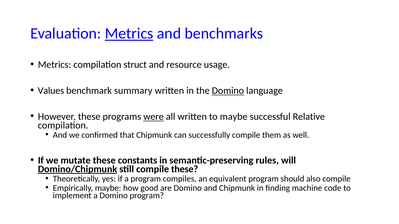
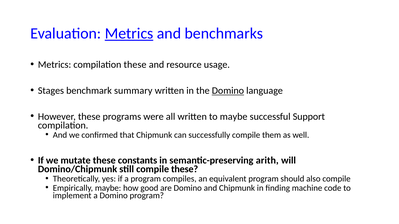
compilation struct: struct -> these (135, 65)
Values: Values -> Stages (51, 91)
were underline: present -> none (154, 117)
Relative: Relative -> Support (309, 117)
rules: rules -> arith (267, 161)
Domino/Chipmunk underline: present -> none (78, 169)
